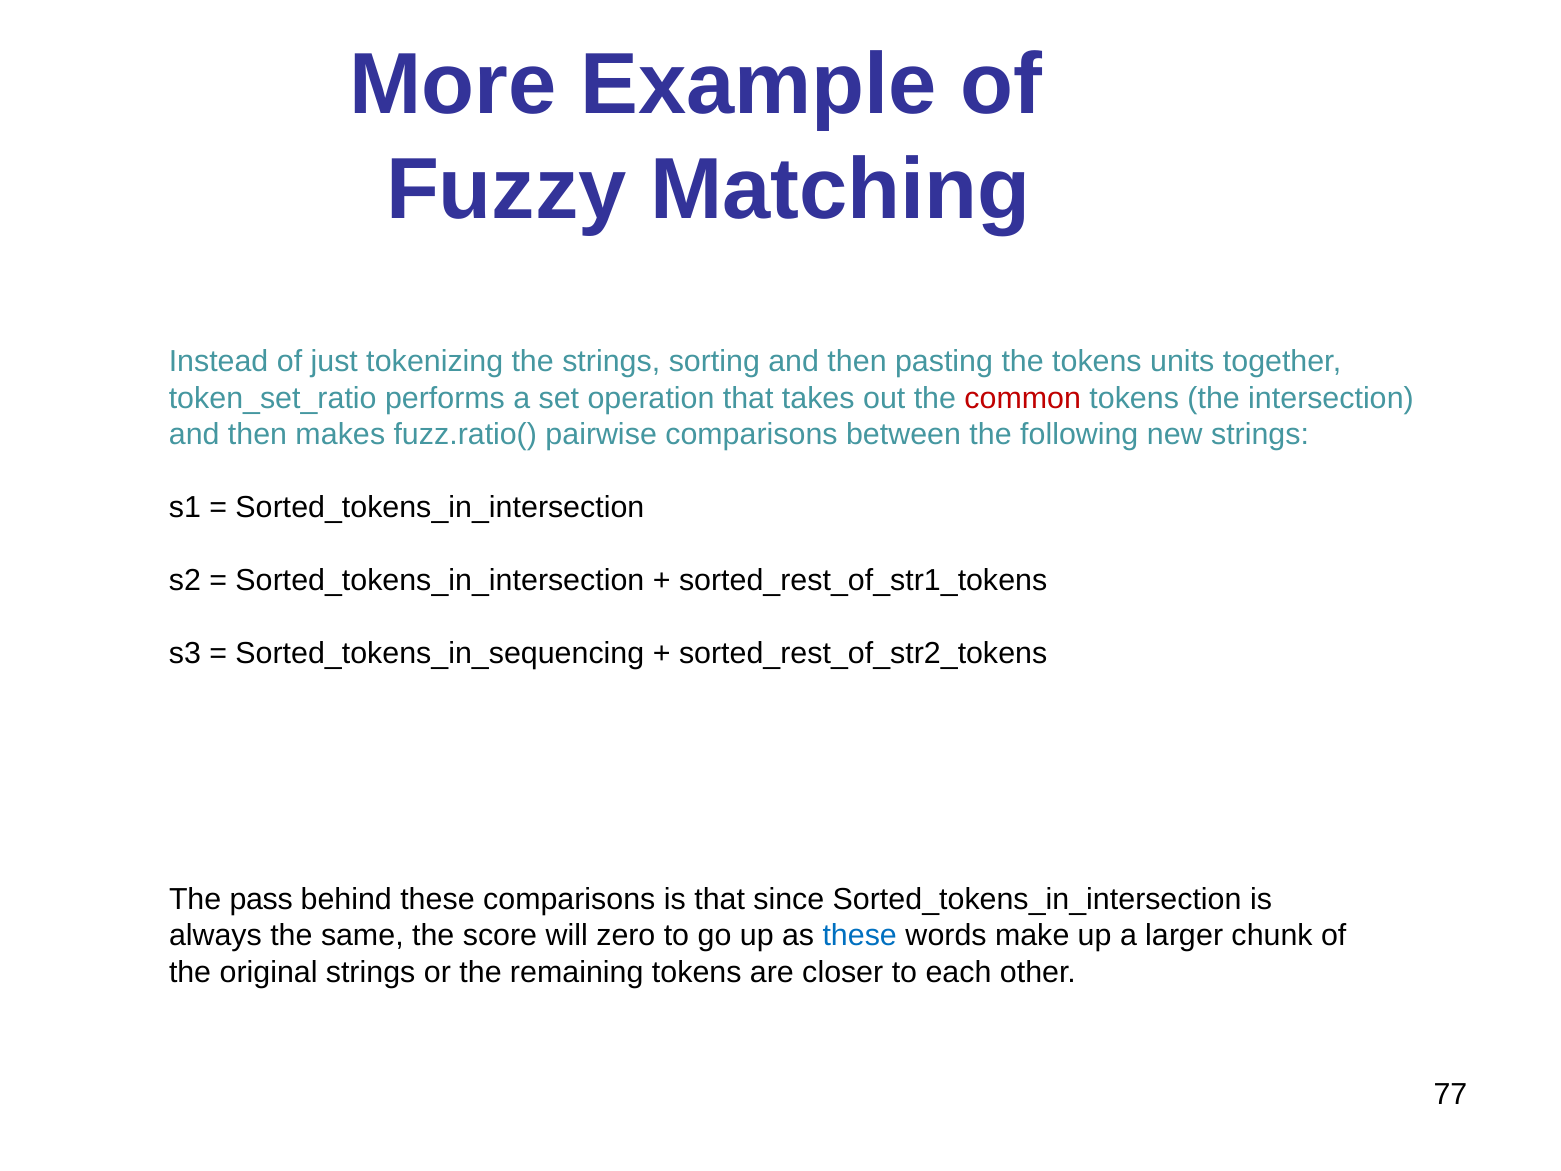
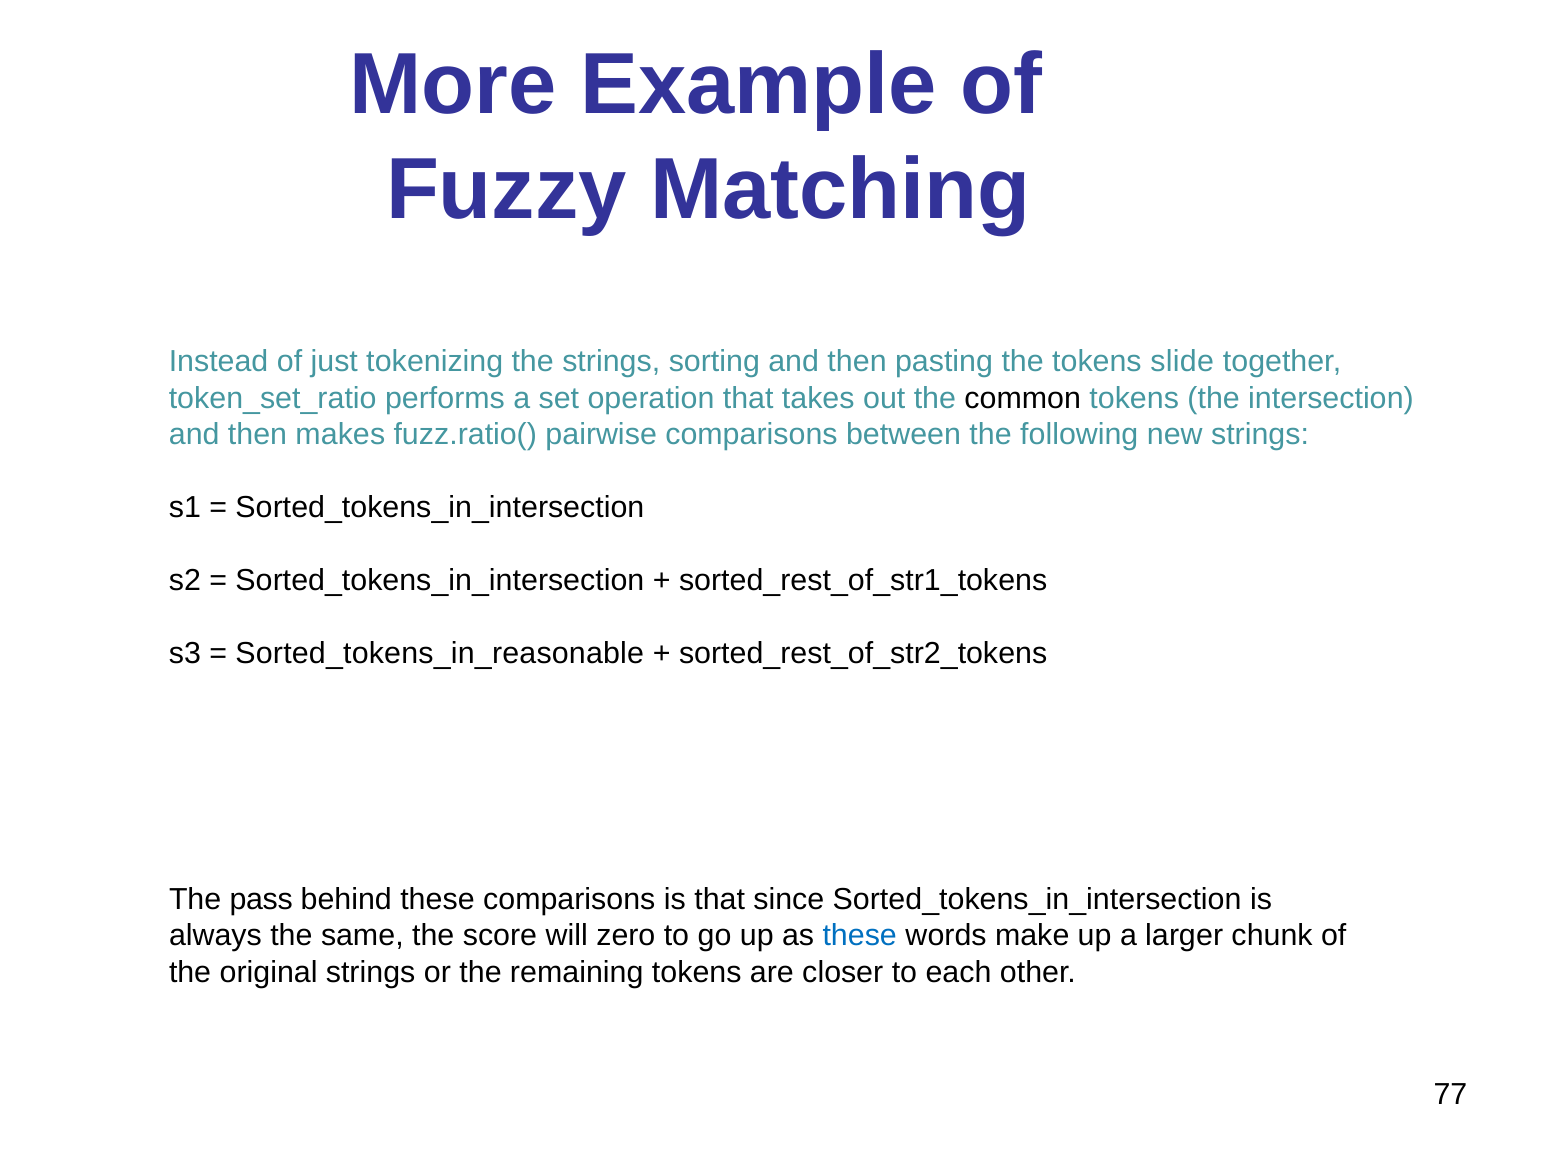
units: units -> slide (1182, 362)
common colour: red -> black (1023, 398)
Sorted_tokens_in_sequencing: Sorted_tokens_in_sequencing -> Sorted_tokens_in_reasonable (440, 653)
